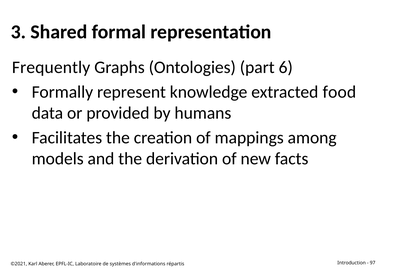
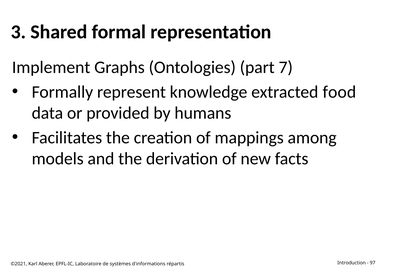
Frequently: Frequently -> Implement (51, 67)
6: 6 -> 7 (286, 67)
